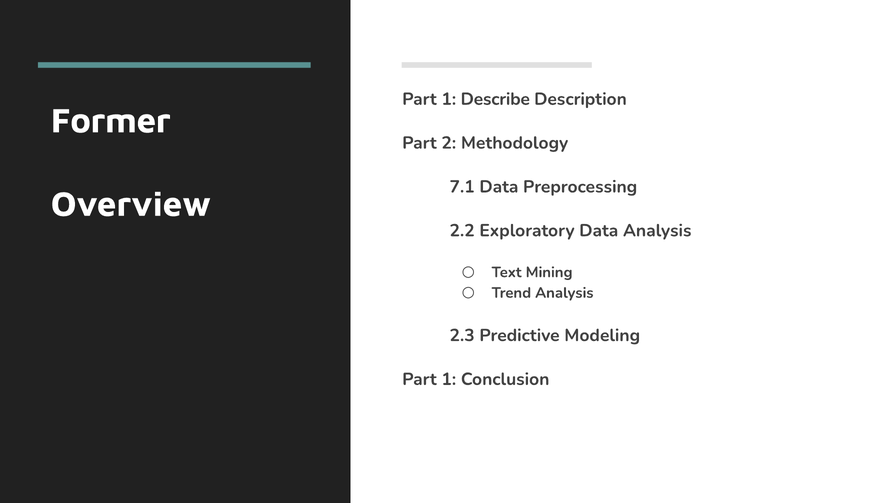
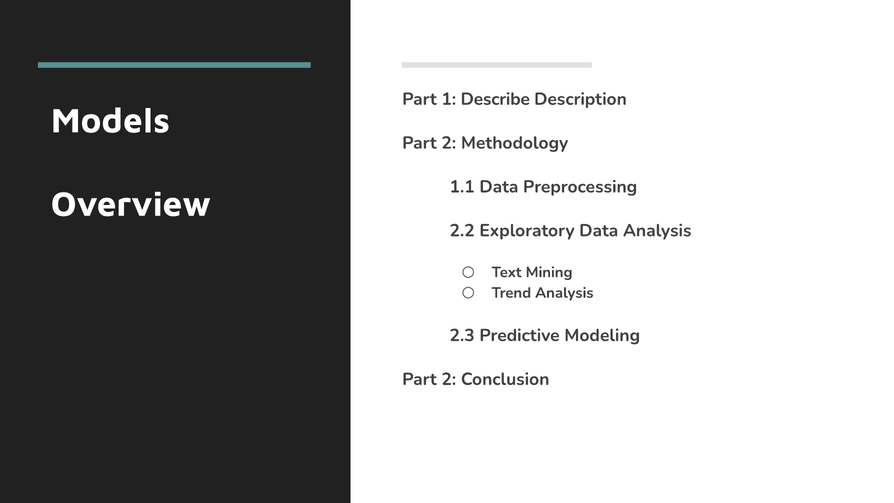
Former: Former -> Models (110, 121)
7.1: 7.1 -> 1.1 (462, 187)
1: 1 -> 2 (449, 379)
